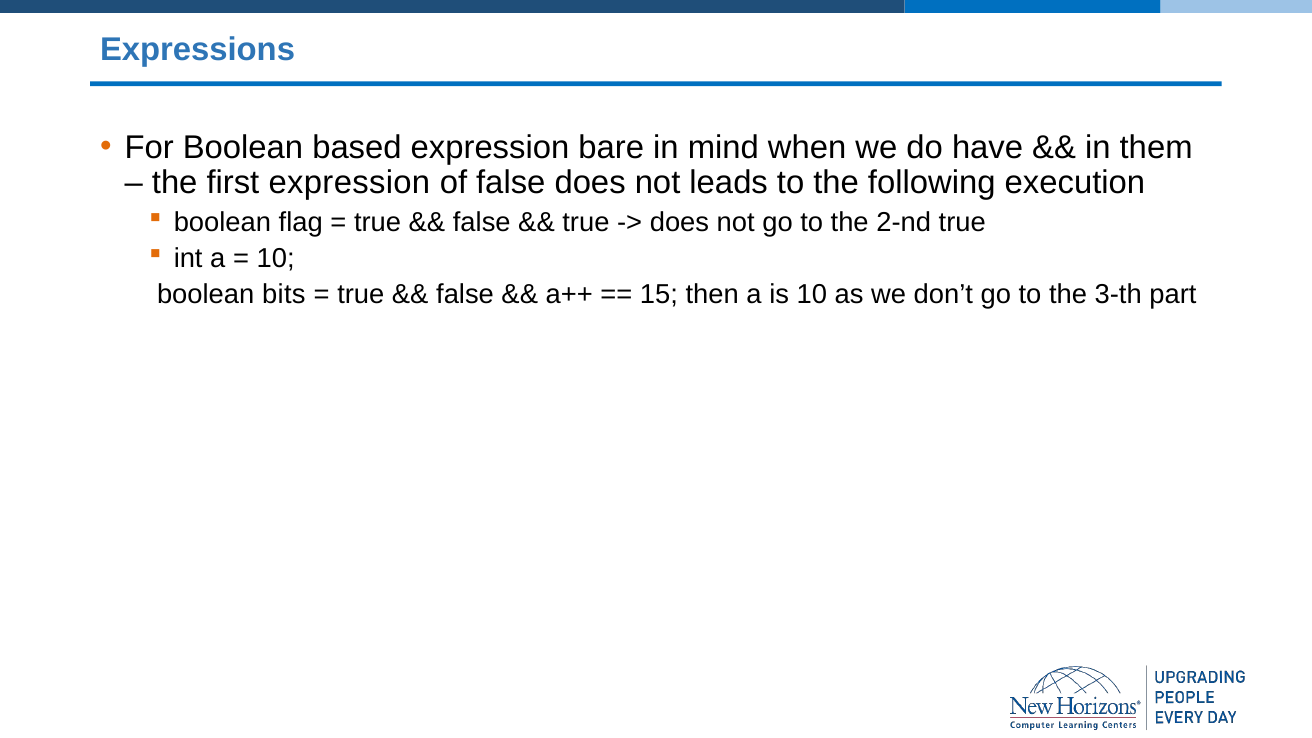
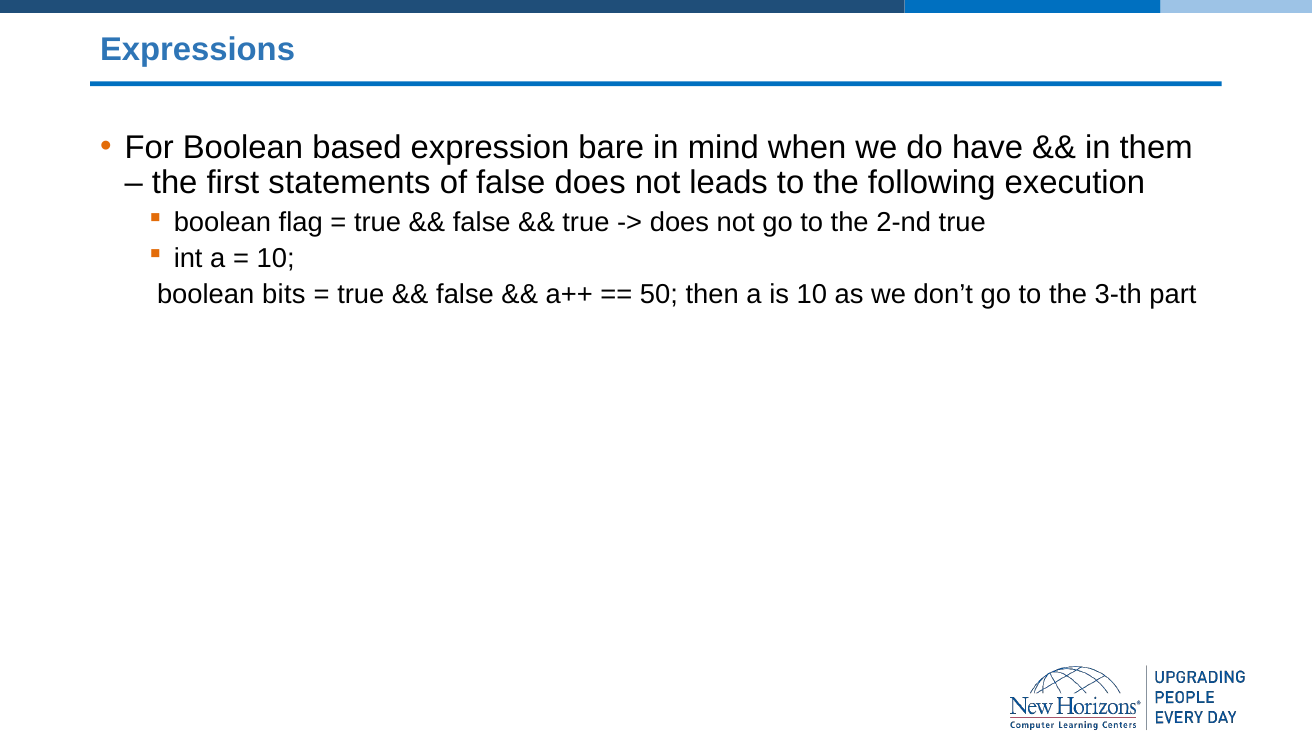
first expression: expression -> statements (349, 183)
15: 15 -> 50 (659, 295)
